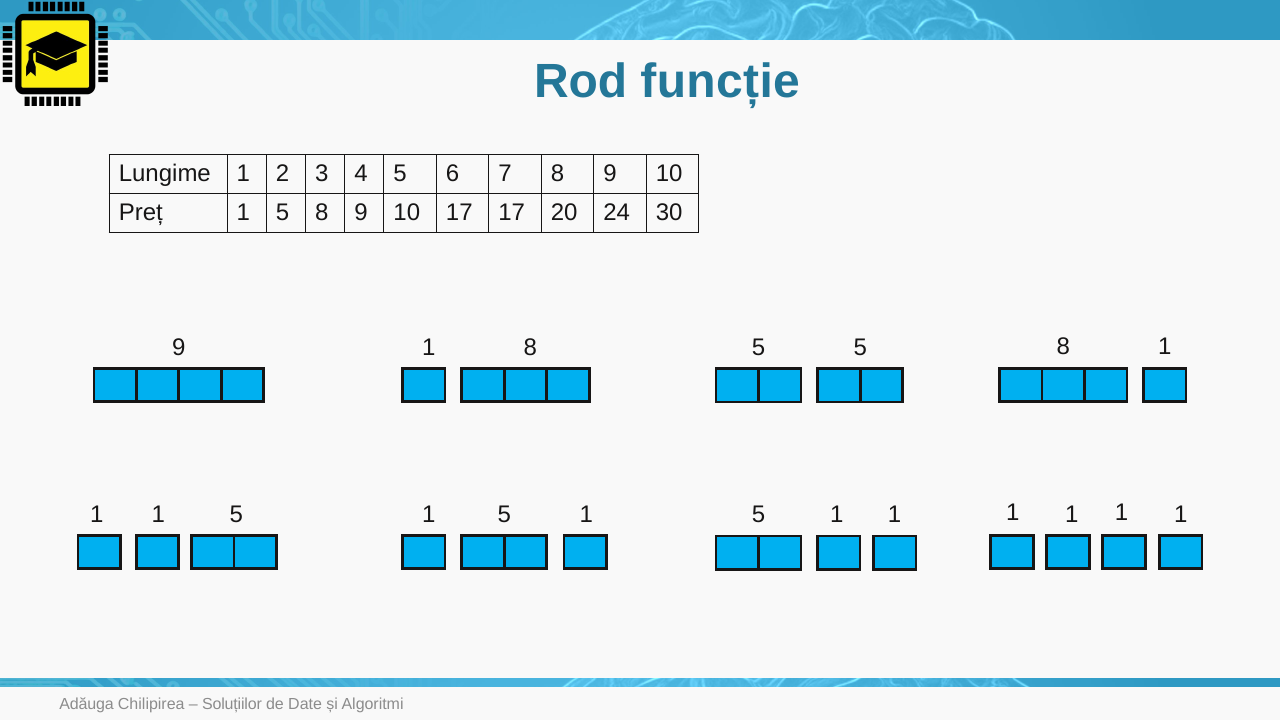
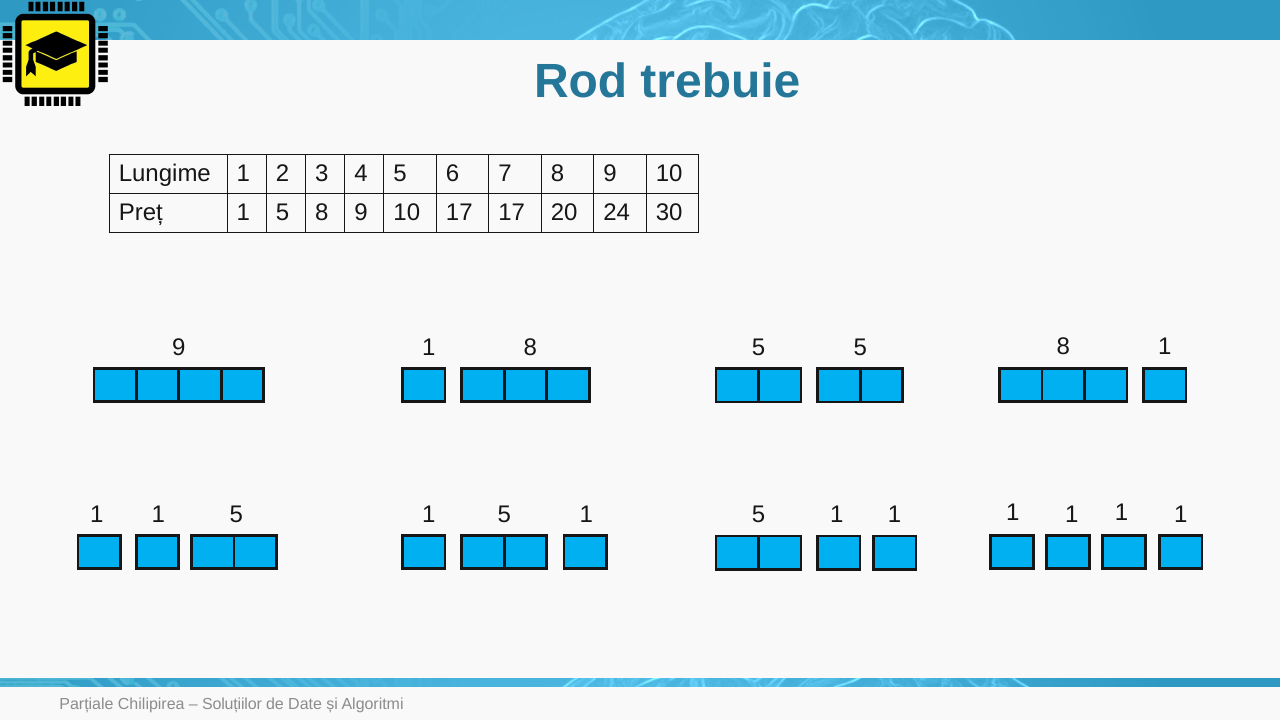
funcție: funcție -> trebuie (720, 81)
Adăuga: Adăuga -> Parțiale (86, 705)
